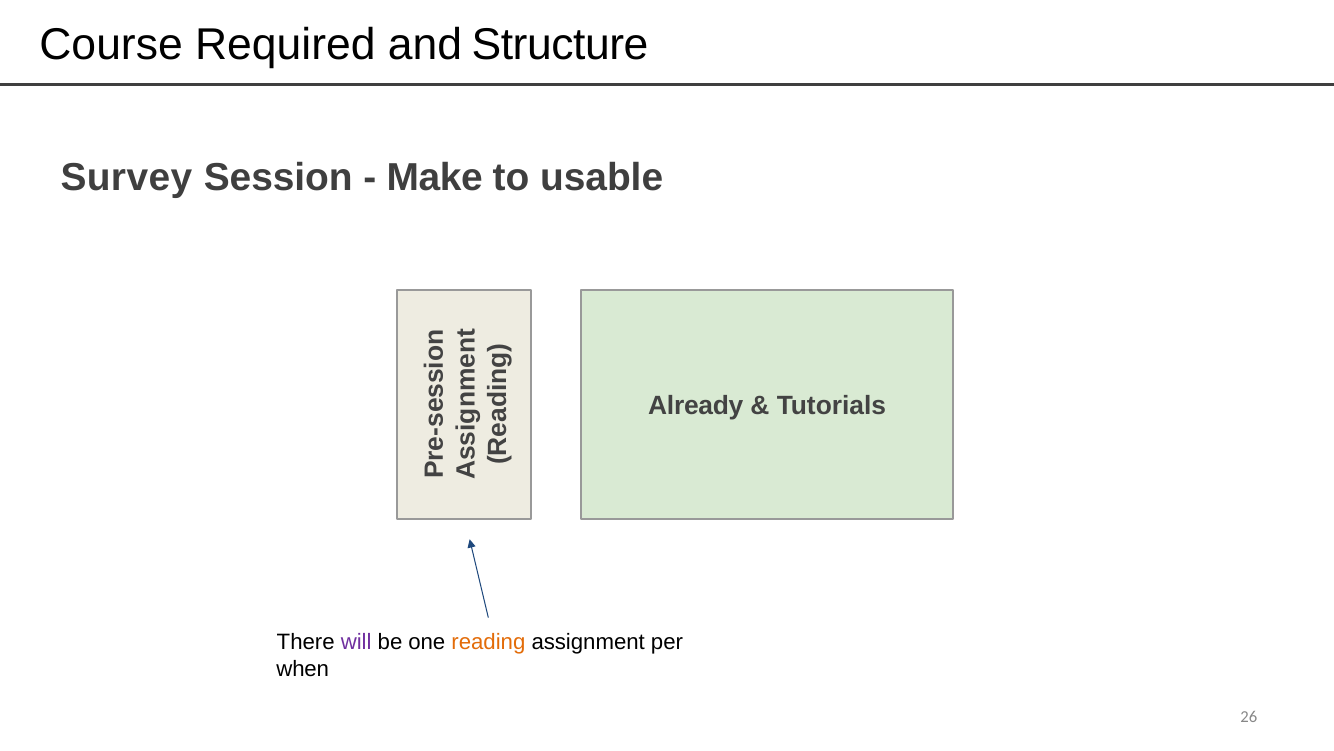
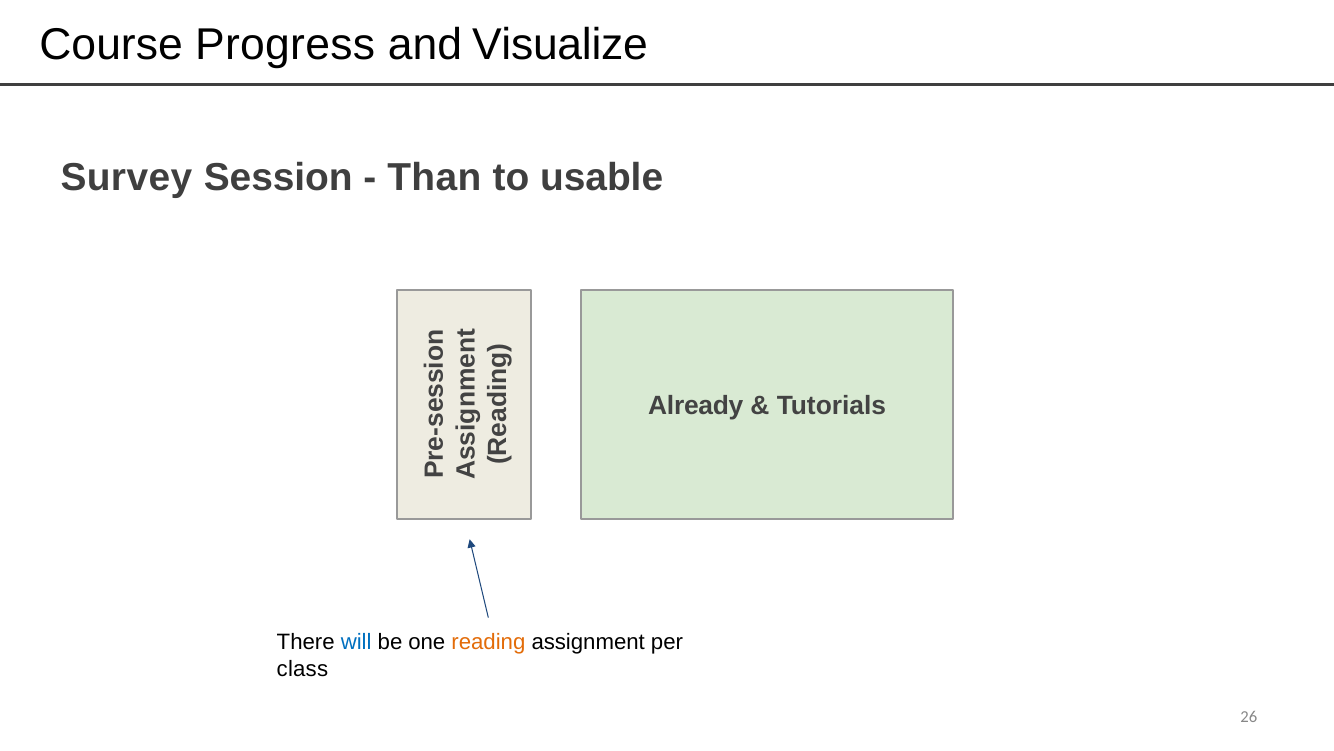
Required: Required -> Progress (285, 45)
Structure: Structure -> Visualize (560, 45)
Make: Make -> Than (434, 178)
will colour: purple -> blue (356, 642)
when: when -> class (302, 669)
